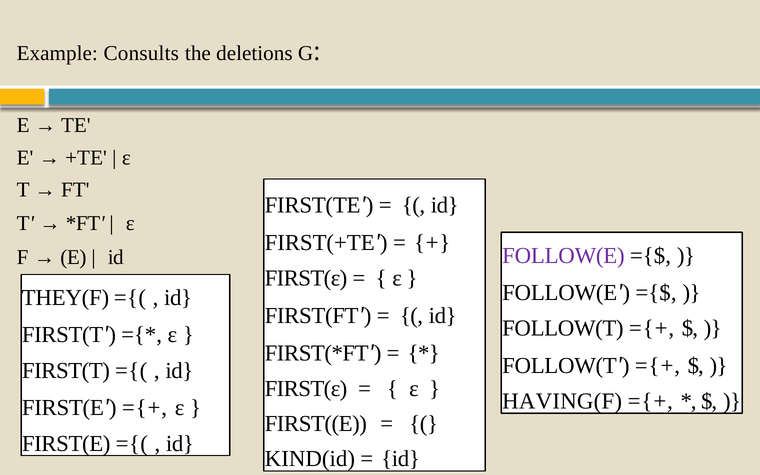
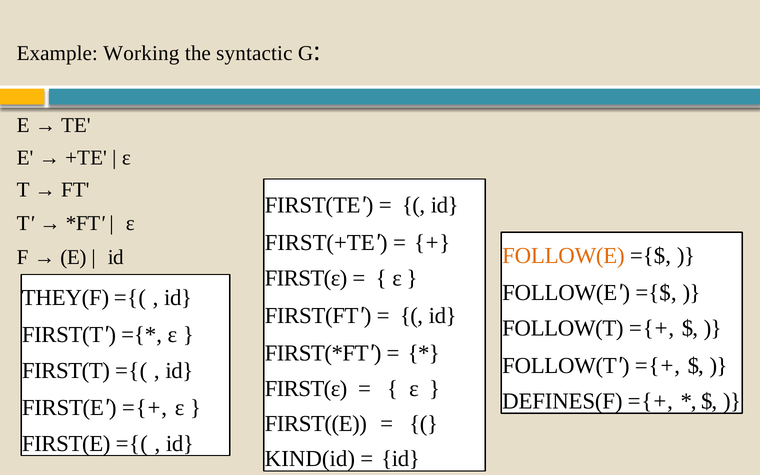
Consults: Consults -> Working (141, 53)
deletions: deletions -> syntactic (254, 53)
FOLLOW(E colour: purple -> orange (563, 256)
HAVING(F: HAVING(F -> DEFINES(F (562, 401)
